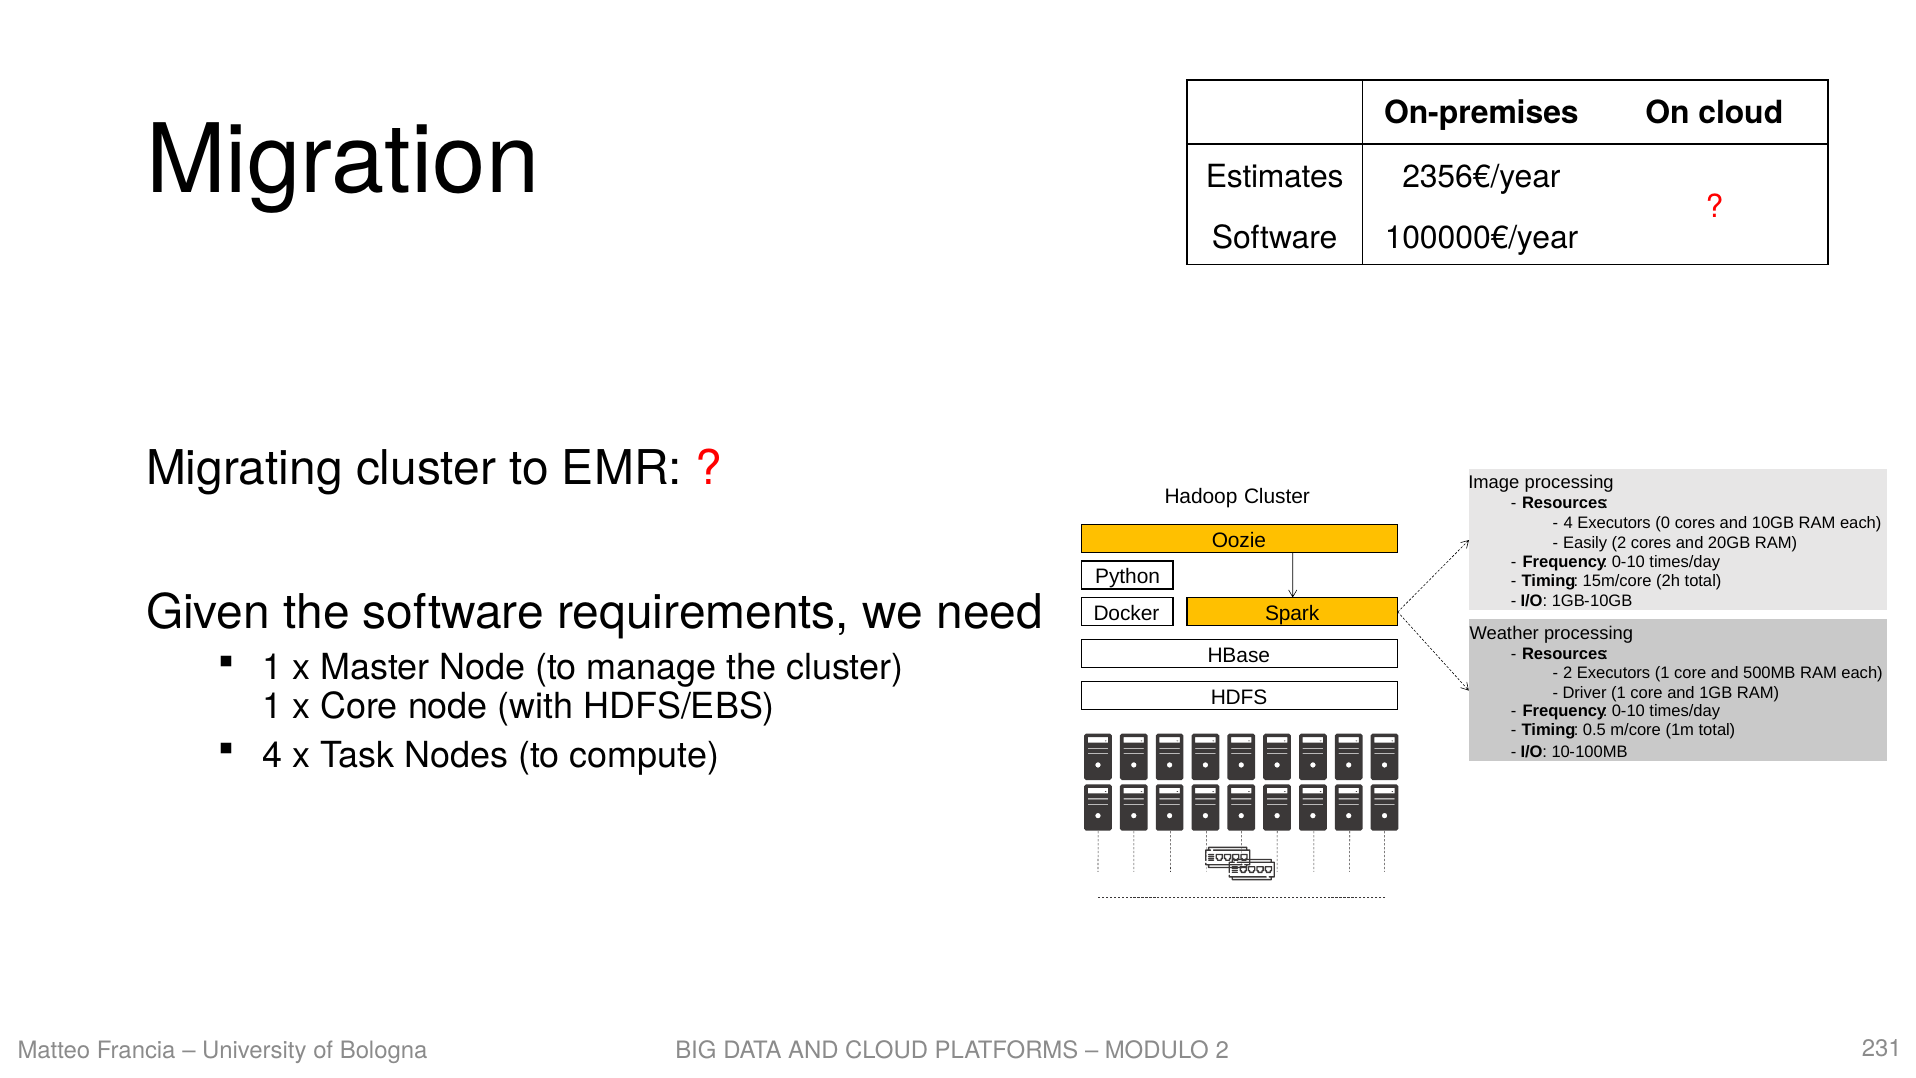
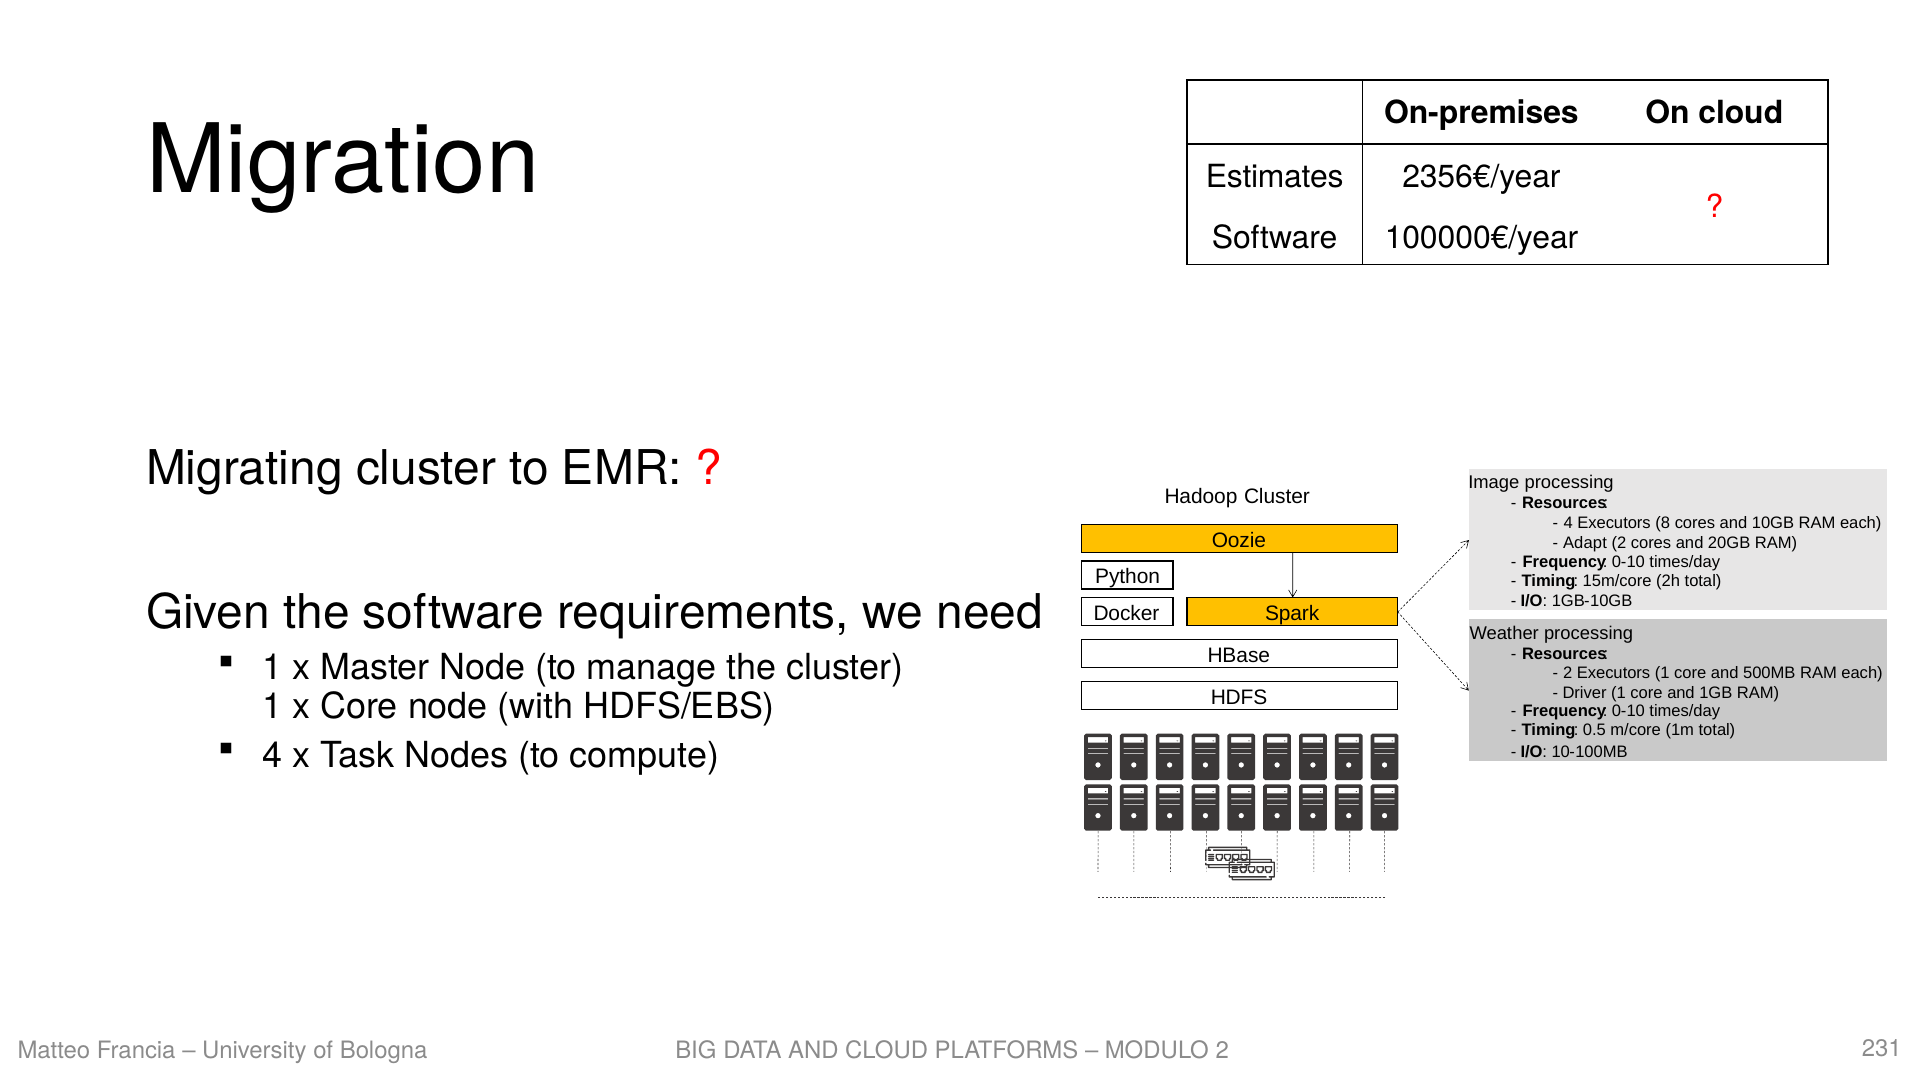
0: 0 -> 8 (1663, 523)
Easily: Easily -> Adapt (1585, 543)
